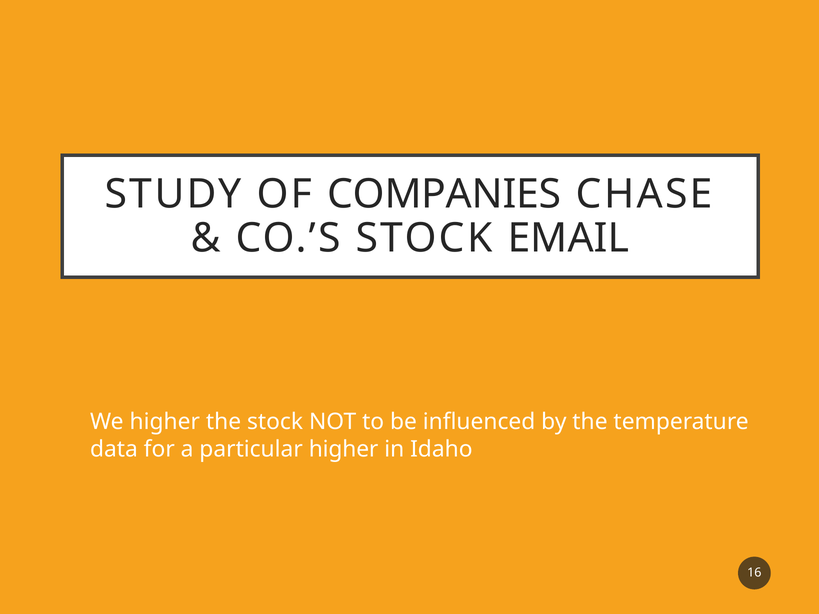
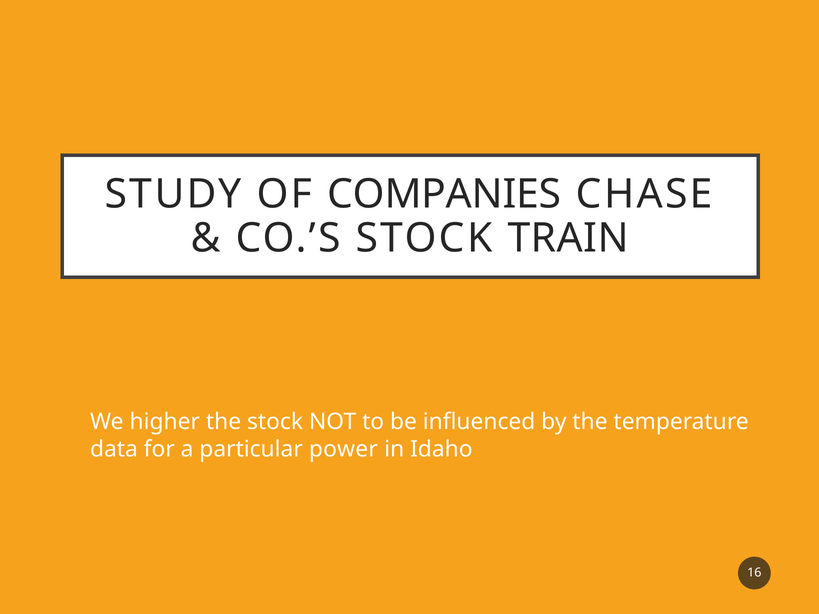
EMAIL: EMAIL -> TRAIN (568, 238)
particular higher: higher -> power (343, 449)
